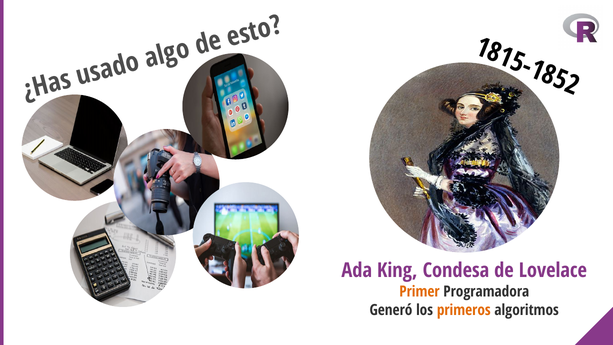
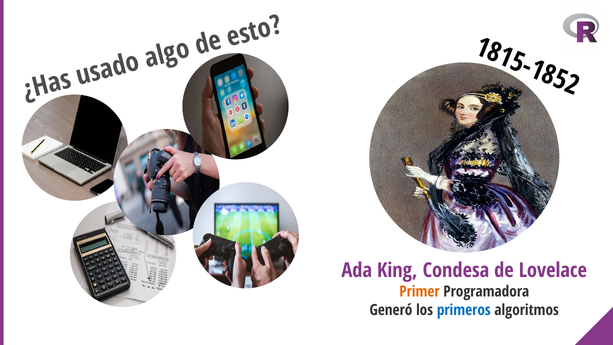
primeros colour: orange -> blue (464, 310)
